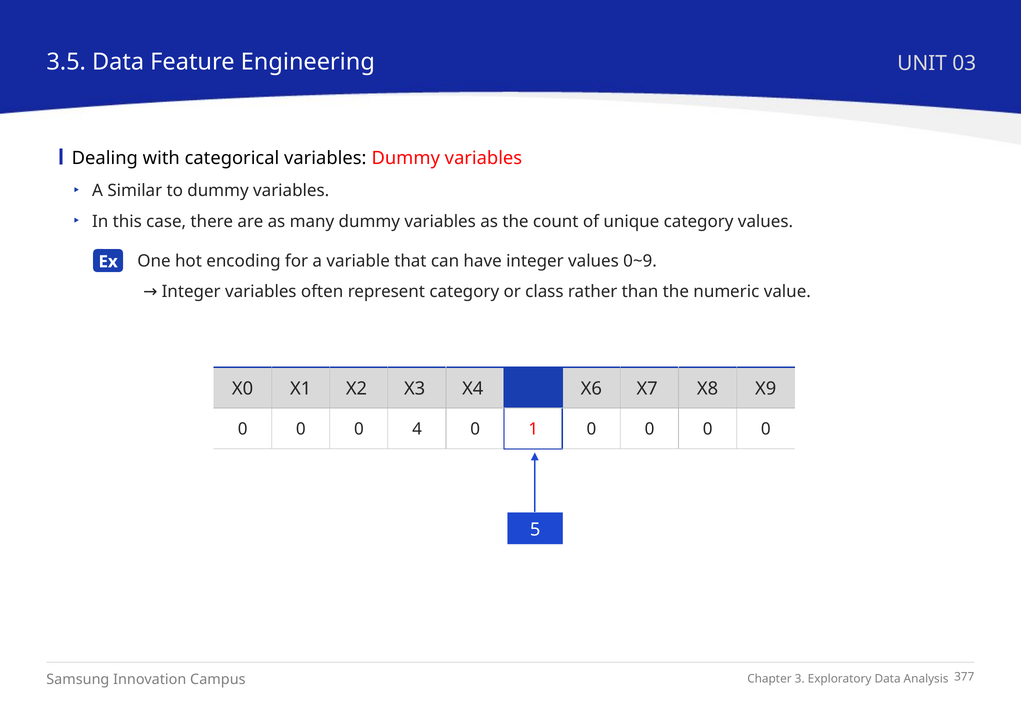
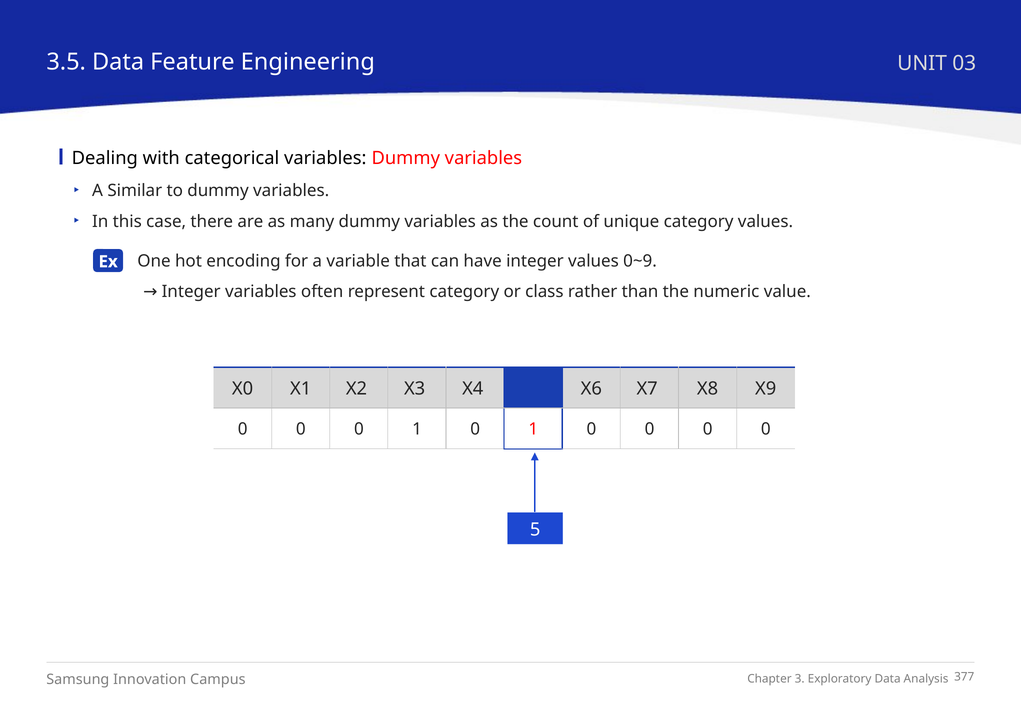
0 0 4: 4 -> 1 (417, 429)
